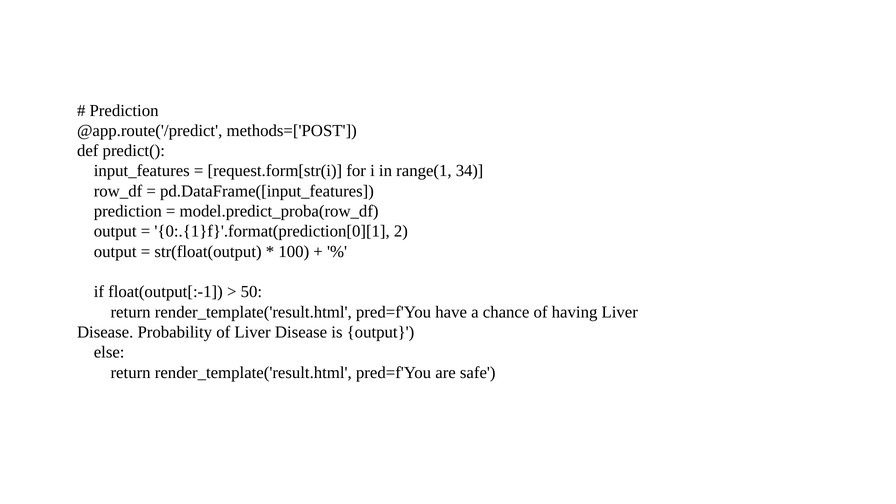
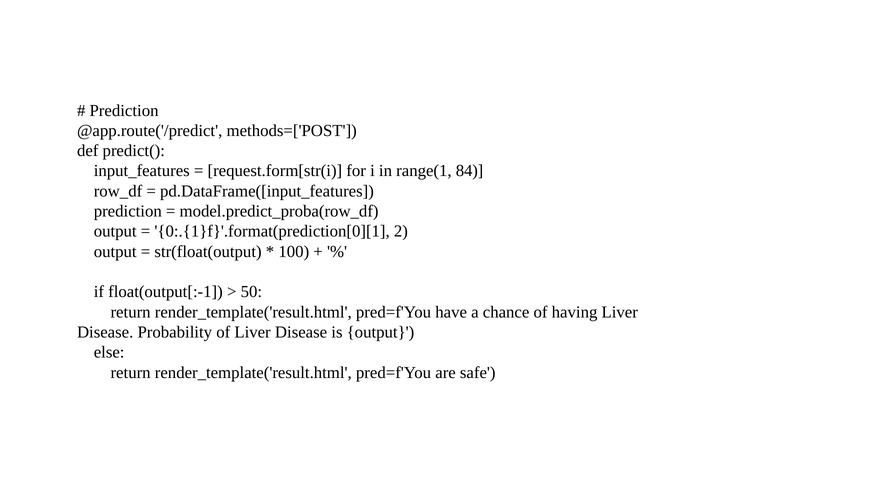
34: 34 -> 84 (470, 171)
